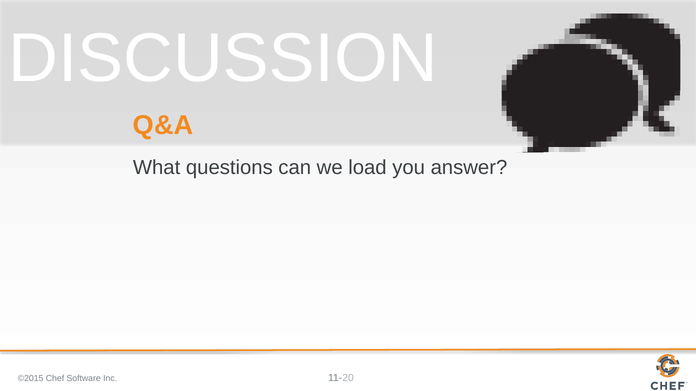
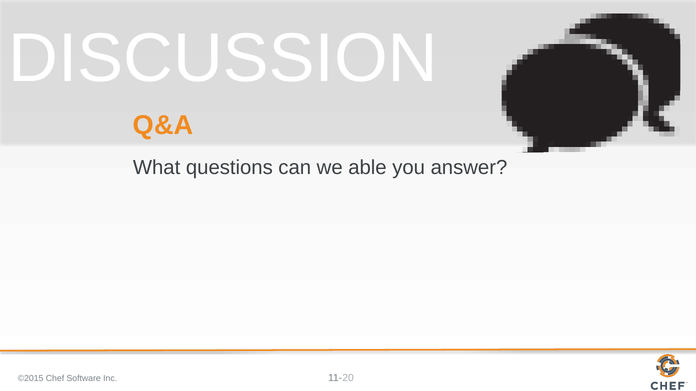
load: load -> able (367, 168)
